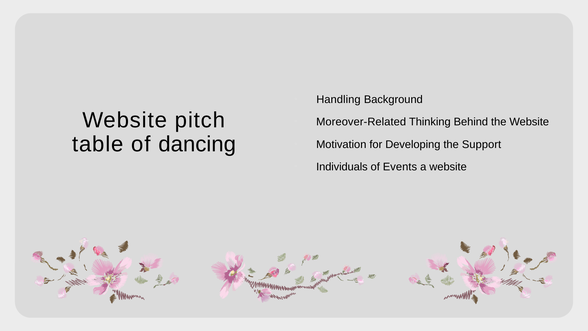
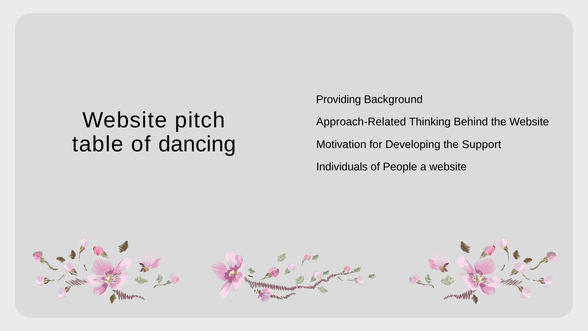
Handling: Handling -> Providing (339, 99)
Moreover-Related: Moreover-Related -> Approach-Related (361, 122)
Events: Events -> People (400, 167)
